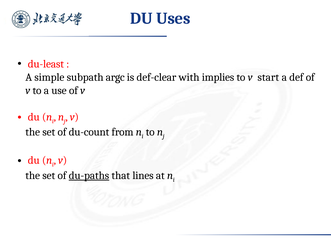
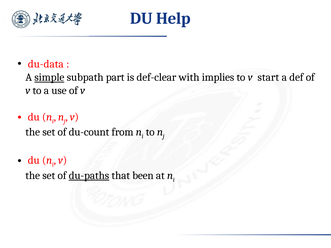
Uses: Uses -> Help (173, 19)
du-least: du-least -> du-data (46, 64)
simple underline: none -> present (49, 77)
argc: argc -> part (115, 77)
lines: lines -> been (143, 176)
